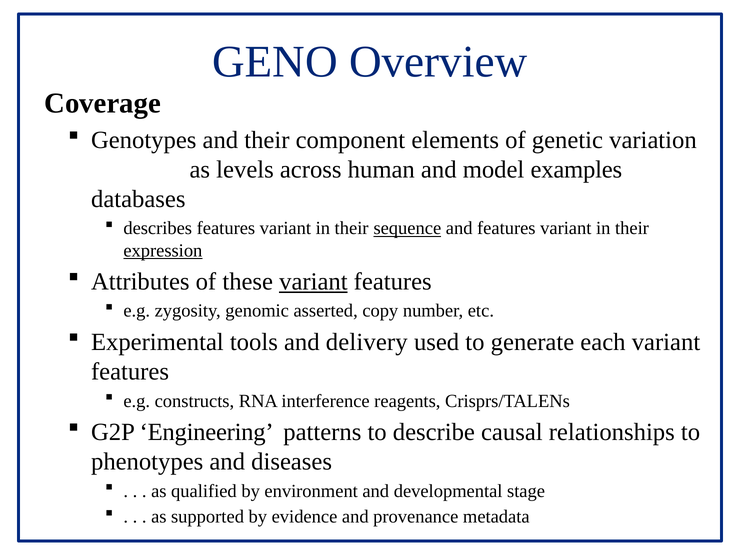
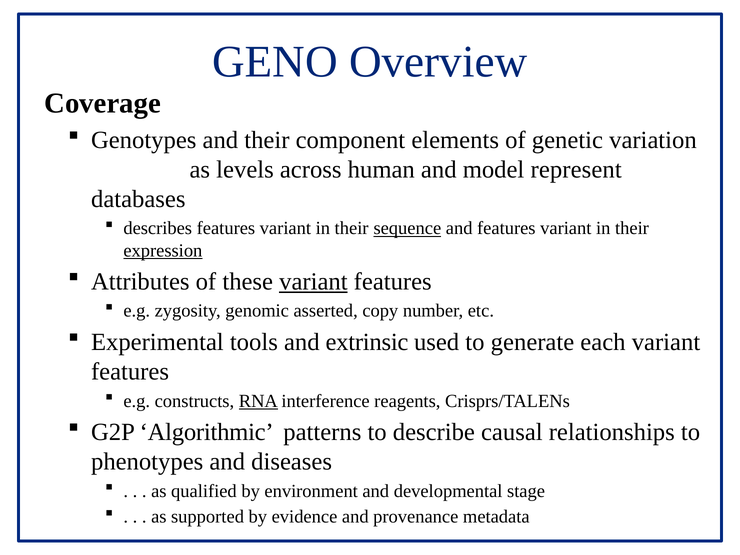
examples: examples -> represent (576, 169)
delivery: delivery -> extrinsic (367, 342)
RNA underline: none -> present (258, 401)
Engineering: Engineering -> Algorithmic (207, 432)
